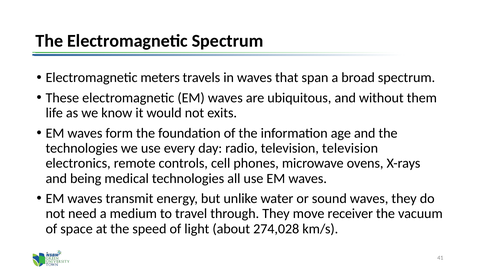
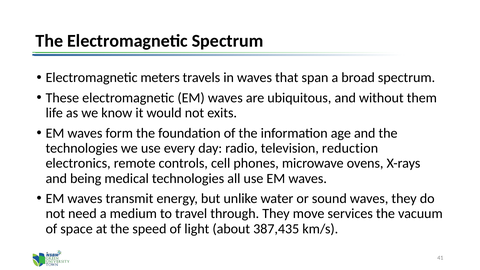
television television: television -> reduction (350, 148)
receiver: receiver -> services (350, 214)
274,028: 274,028 -> 387,435 (276, 229)
